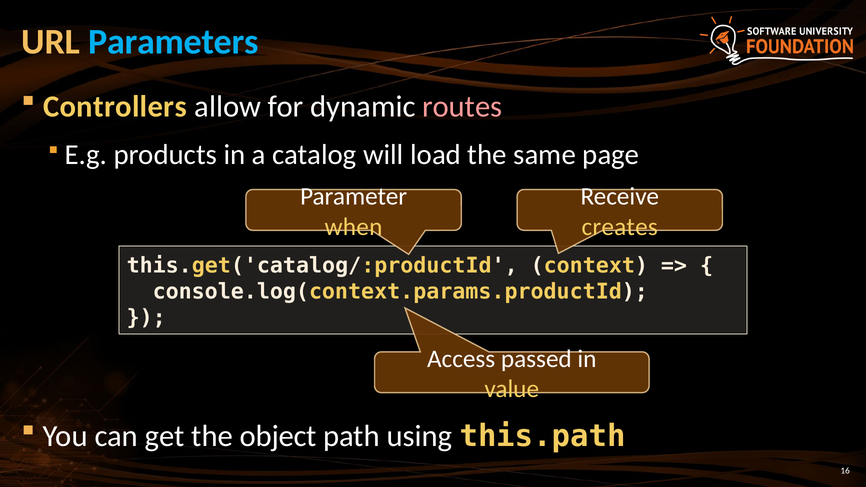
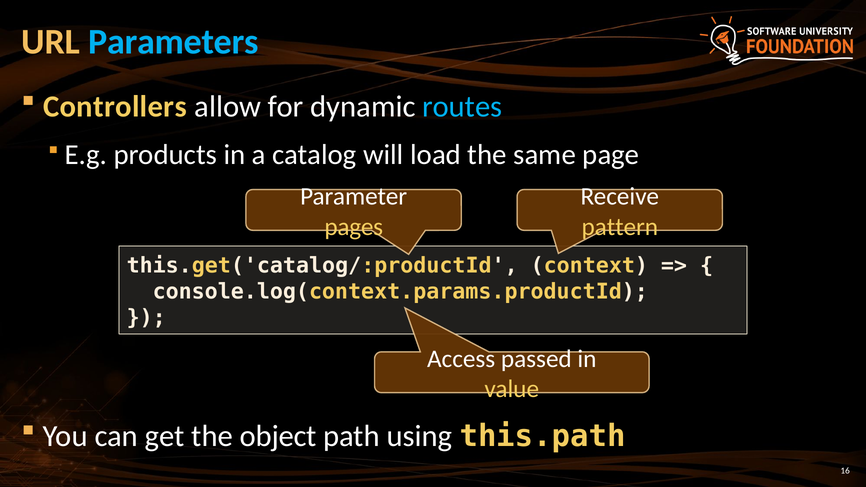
routes colour: pink -> light blue (462, 107)
when: when -> pages (354, 227)
creates: creates -> pattern (620, 227)
